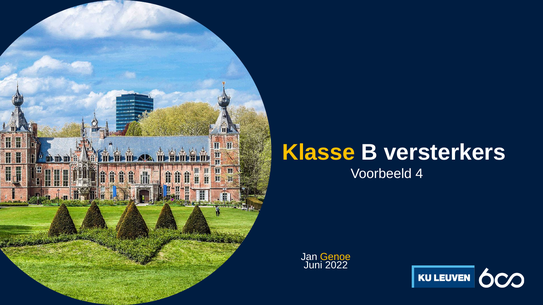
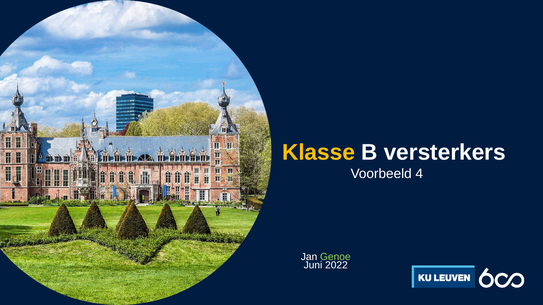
Genoe colour: yellow -> light green (335, 257)
